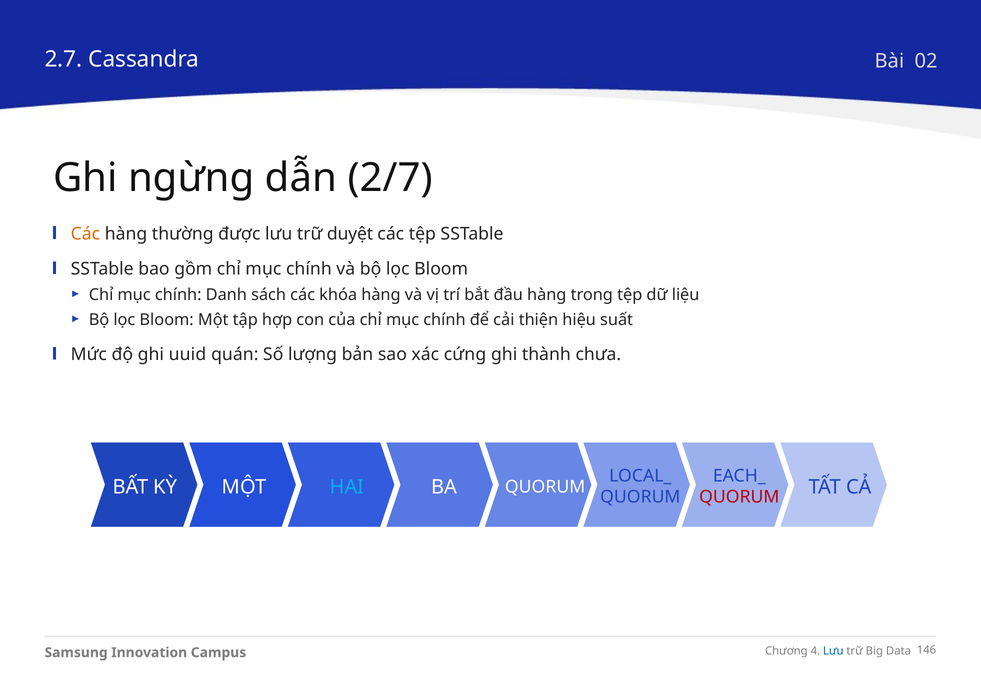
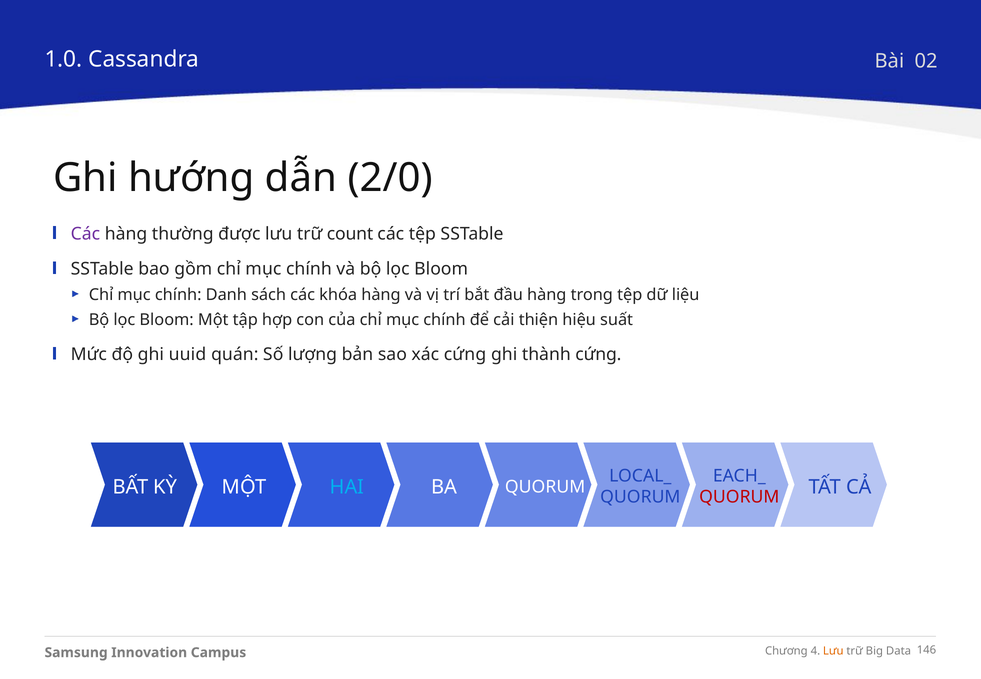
2.7: 2.7 -> 1.0 (63, 59)
ngừng: ngừng -> hướng (191, 178)
2/7: 2/7 -> 2/0 (390, 178)
Các colour: orange -> purple (85, 234)
duyệt: duyệt -> count (350, 234)
thành chưa: chưa -> cứng (598, 355)
Lưu colour: blue -> orange (833, 651)
